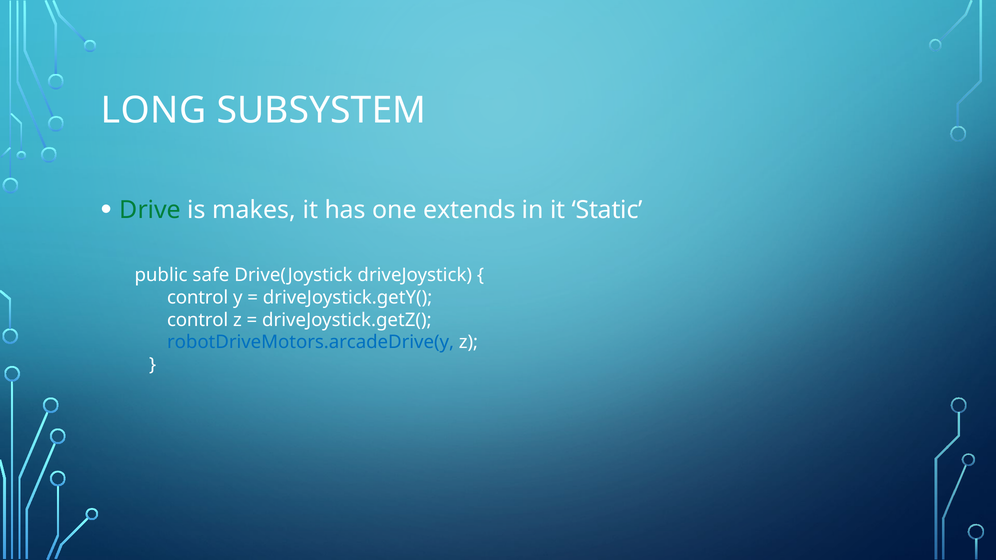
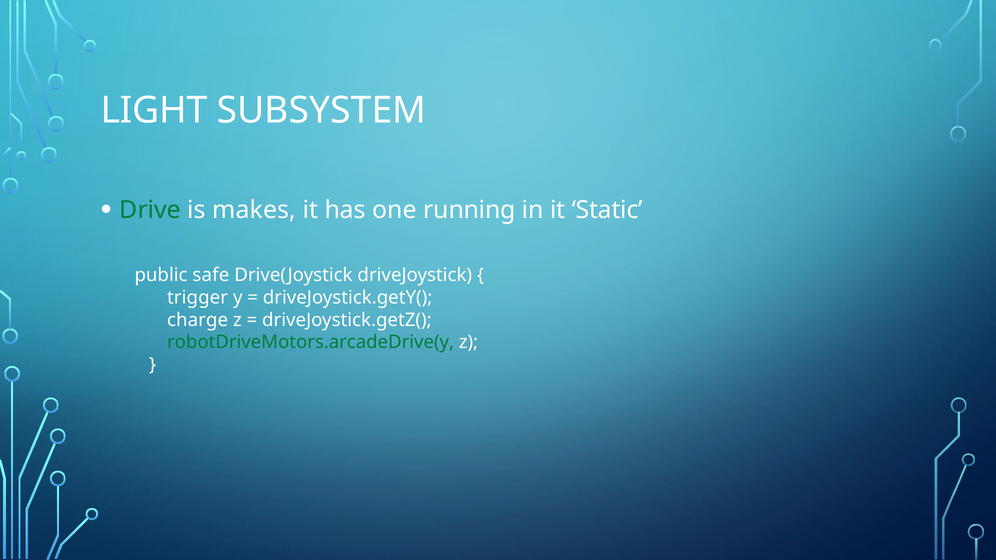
LONG: LONG -> LIGHT (154, 111)
extends: extends -> running (469, 210)
control: control -> trigger (198, 298)
control: control -> charge (198, 320)
robotDriveMotors.arcadeDrive(y colour: blue -> green (311, 342)
